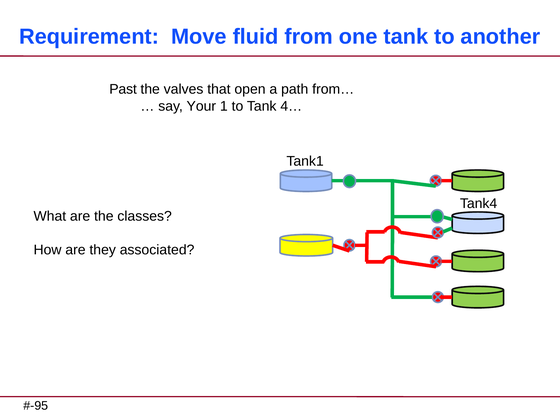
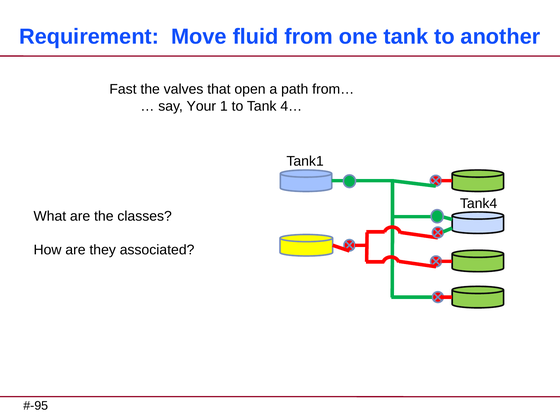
Past: Past -> Fast (123, 89)
